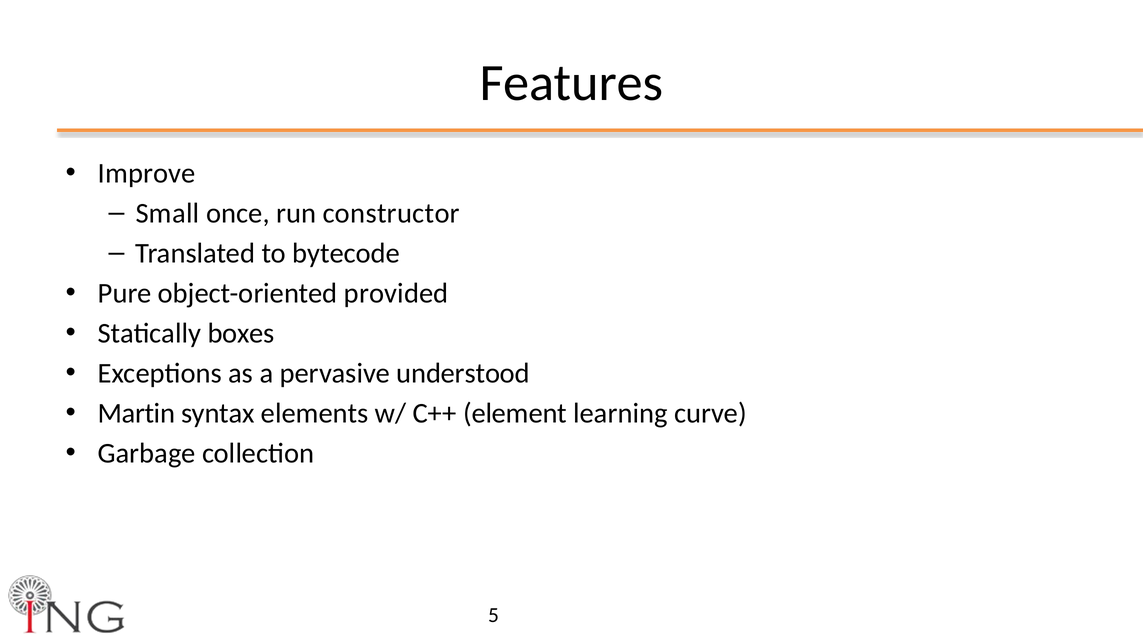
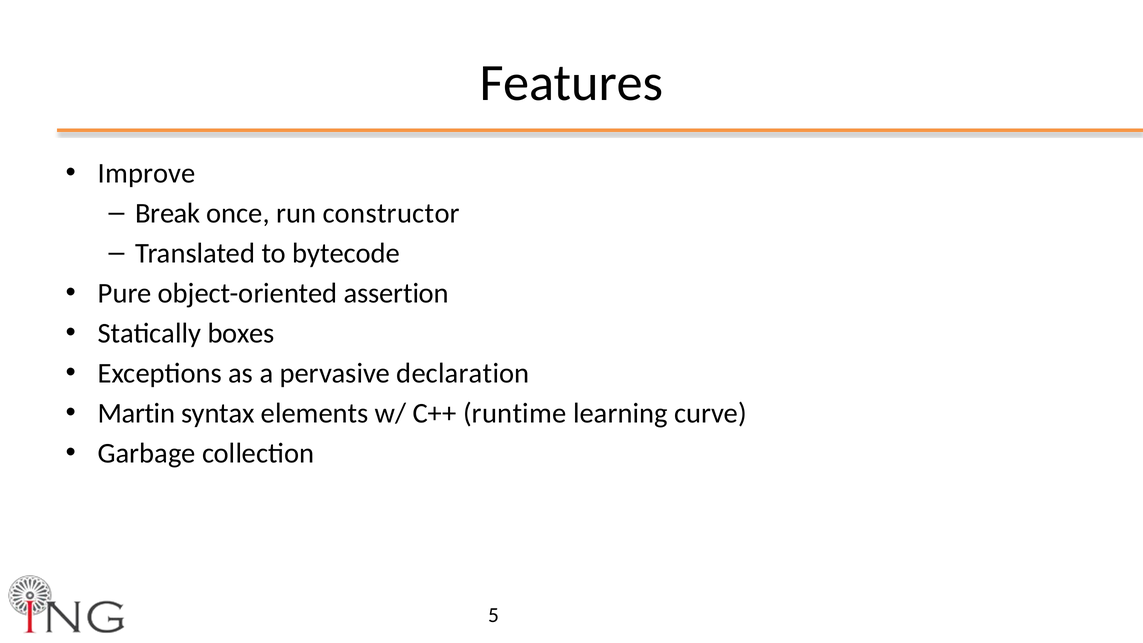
Small: Small -> Break (168, 213)
provided: provided -> assertion (396, 293)
understood: understood -> declaration (463, 373)
element: element -> runtime (515, 413)
